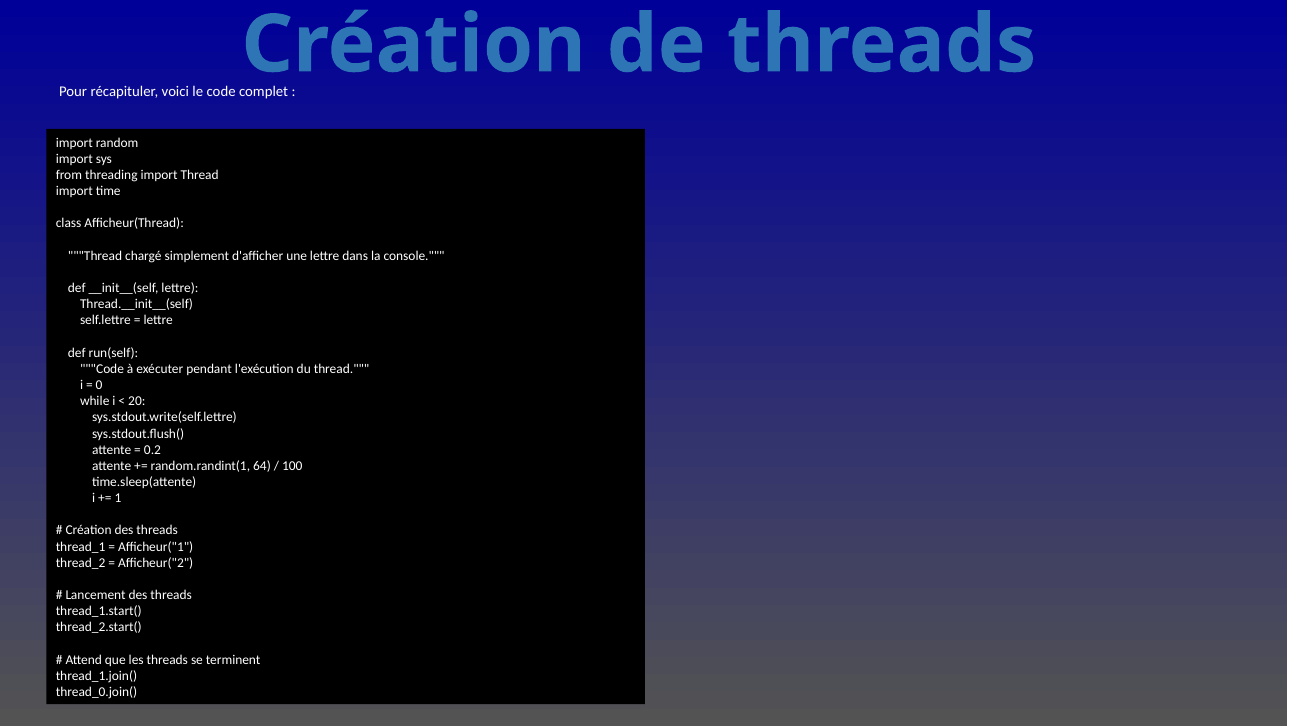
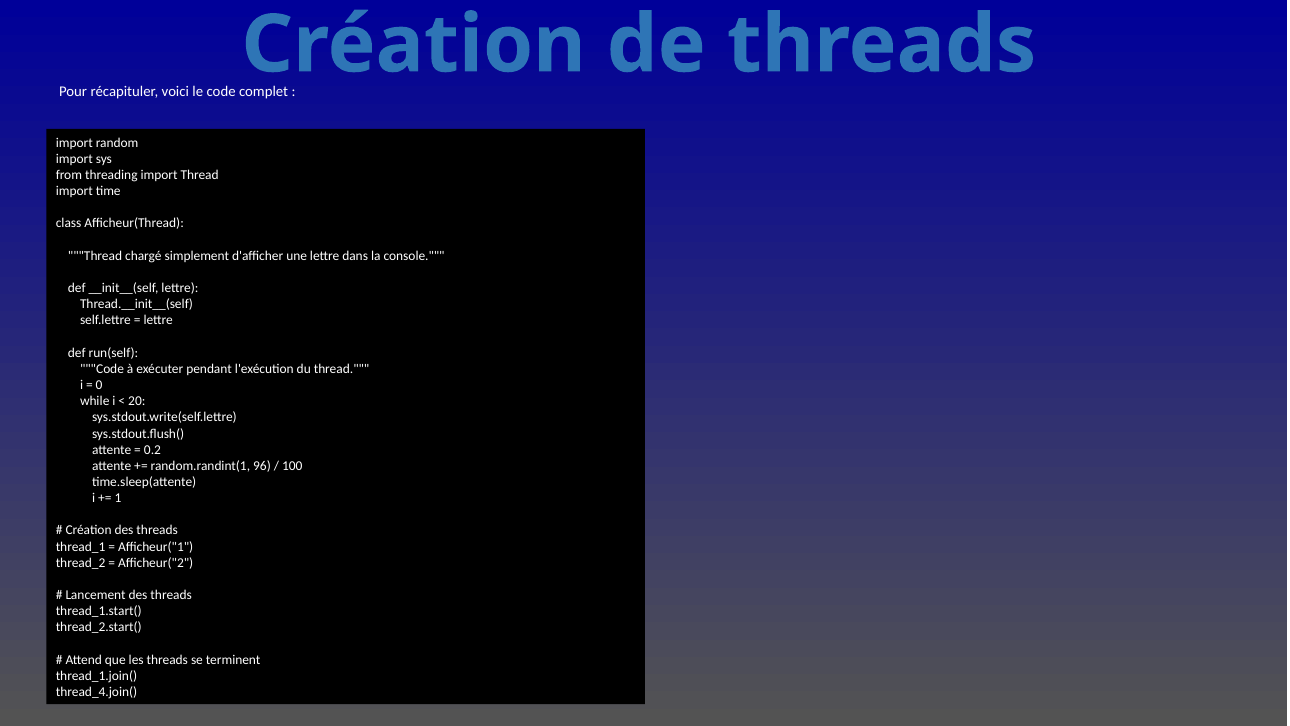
64: 64 -> 96 (262, 466)
thread_0.join(: thread_0.join( -> thread_4.join( (97, 692)
